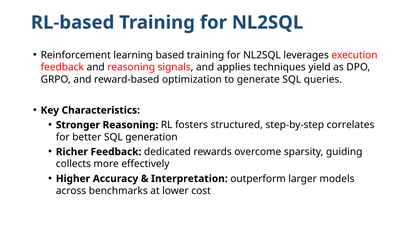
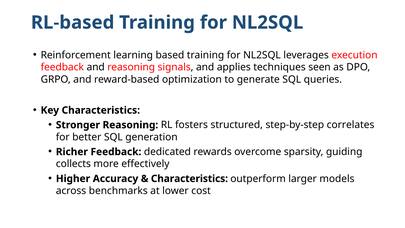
yield: yield -> seen (320, 67)
Interpretation: Interpretation -> Characteristics (189, 179)
